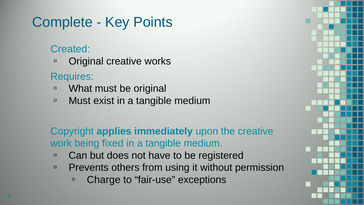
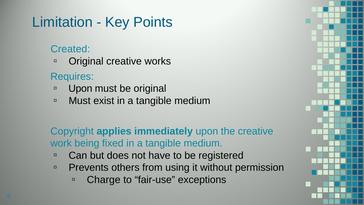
Complete: Complete -> Limitation (62, 22)
What: What -> Upon (80, 89)
